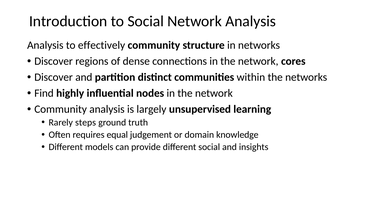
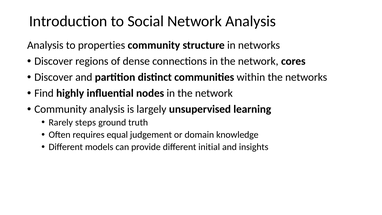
effectively: effectively -> properties (102, 45)
different social: social -> initial (209, 147)
